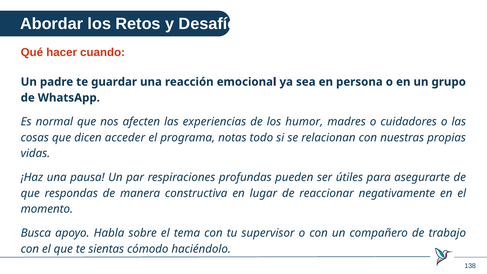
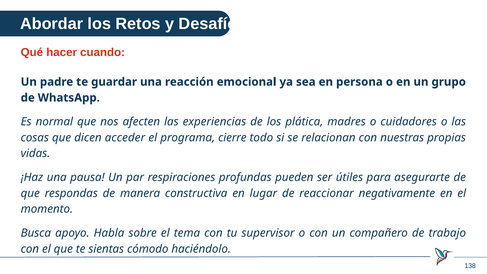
humor: humor -> plática (304, 122)
notas: notas -> cierre (232, 138)
